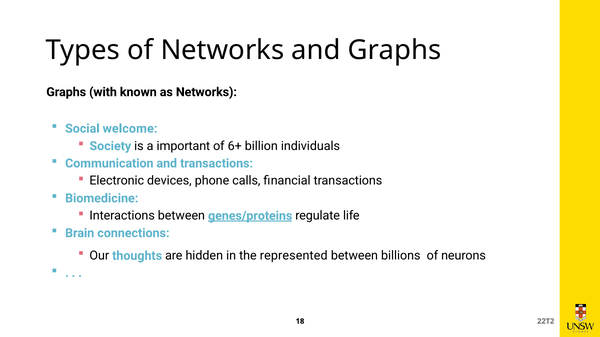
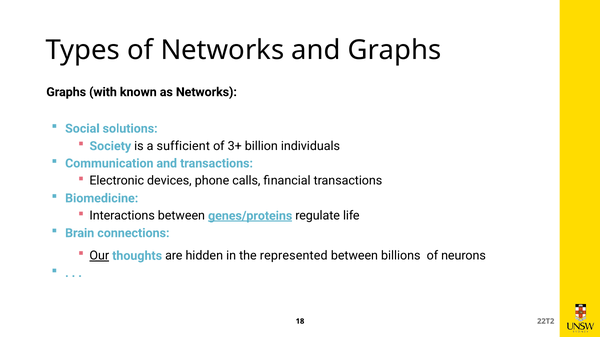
welcome: welcome -> solutions (130, 129)
important: important -> sufficient (183, 146)
6+: 6+ -> 3+ (235, 146)
Our underline: none -> present (99, 256)
